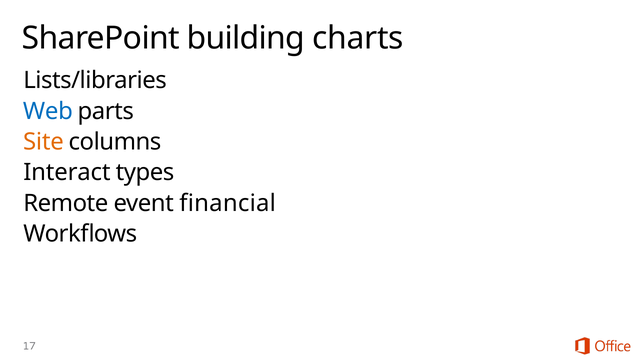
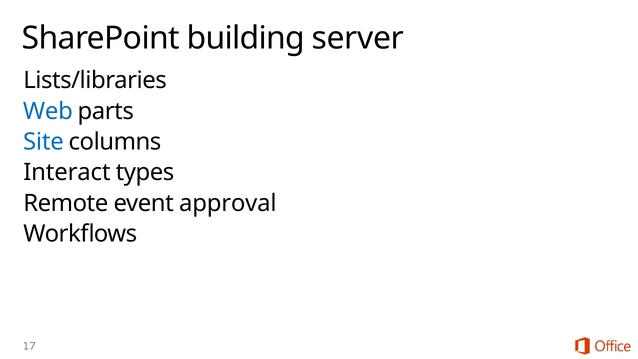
charts: charts -> server (358, 38)
Site colour: orange -> blue (43, 142)
financial: financial -> approval (228, 203)
